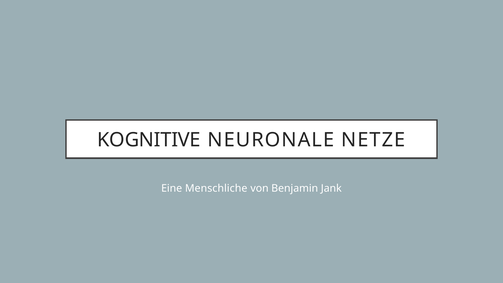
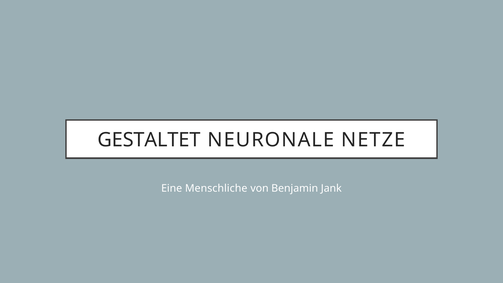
KOGNITIVE: KOGNITIVE -> GESTALTET (149, 140)
